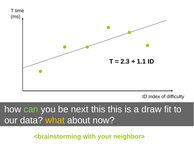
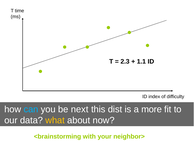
can colour: light green -> light blue (31, 109)
this this: this -> dist (115, 109)
draw: draw -> more (152, 109)
